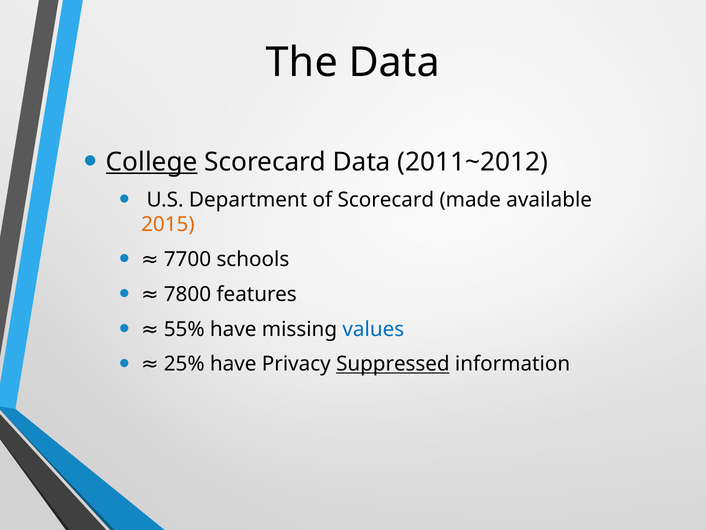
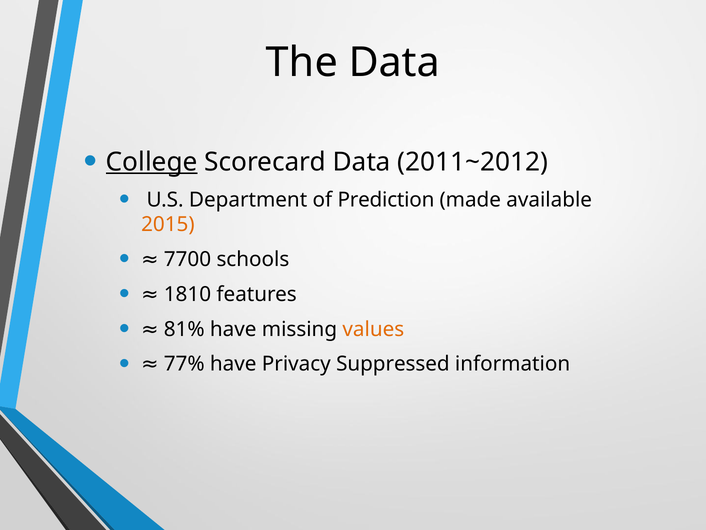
of Scorecard: Scorecard -> Prediction (386, 200)
7800: 7800 -> 1810 (187, 294)
55%: 55% -> 81% (184, 329)
values colour: blue -> orange (373, 329)
25%: 25% -> 77% (184, 364)
Suppressed underline: present -> none (393, 364)
